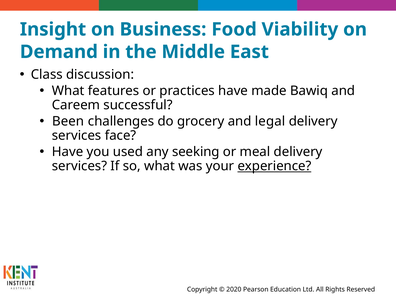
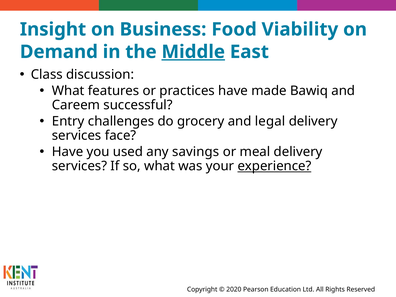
Middle underline: none -> present (193, 52)
Been: Been -> Entry (68, 121)
seeking: seeking -> savings (196, 152)
